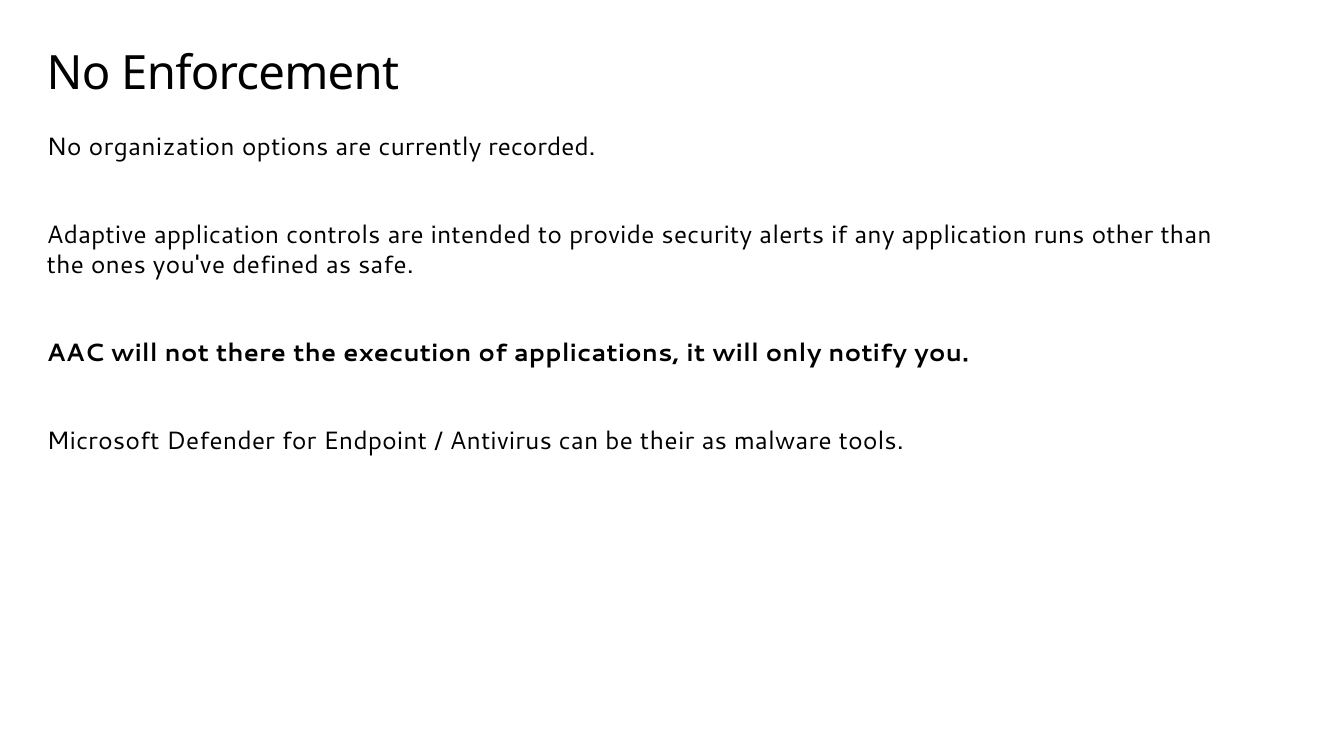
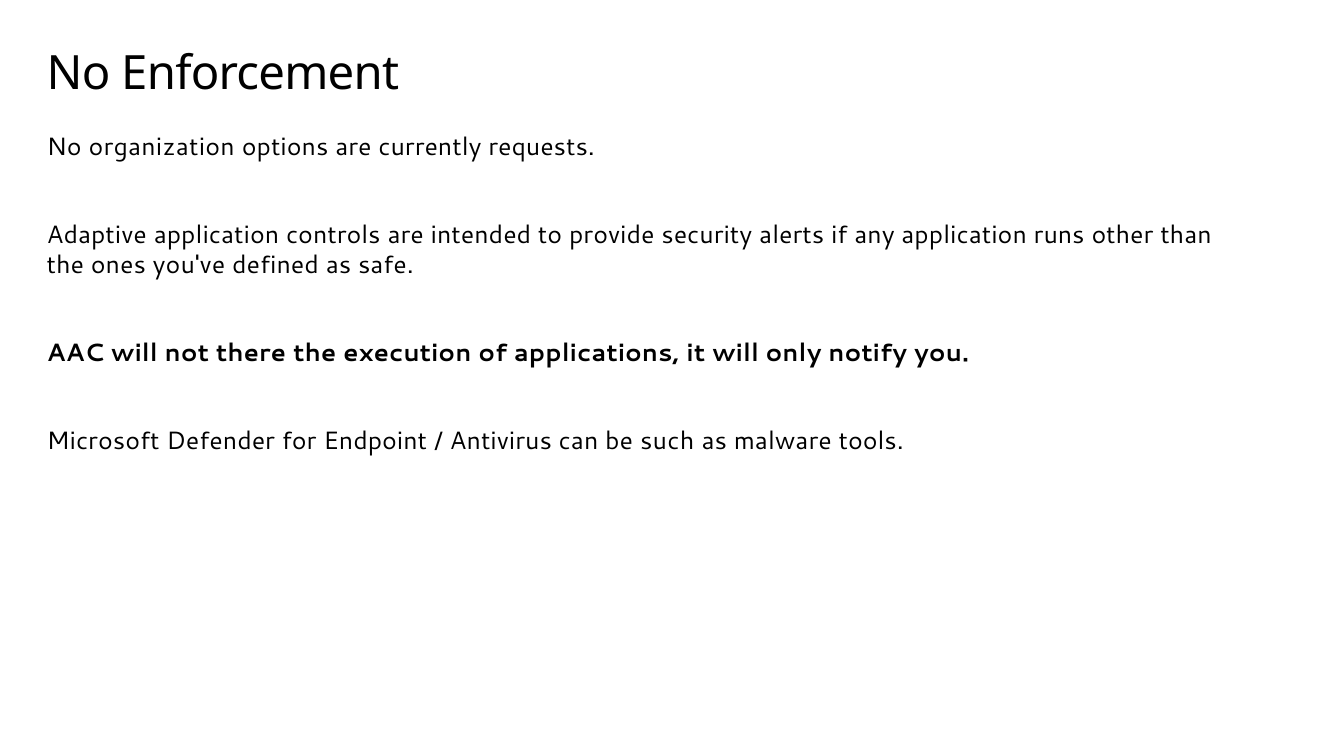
recorded: recorded -> requests (542, 148)
their: their -> such (667, 441)
